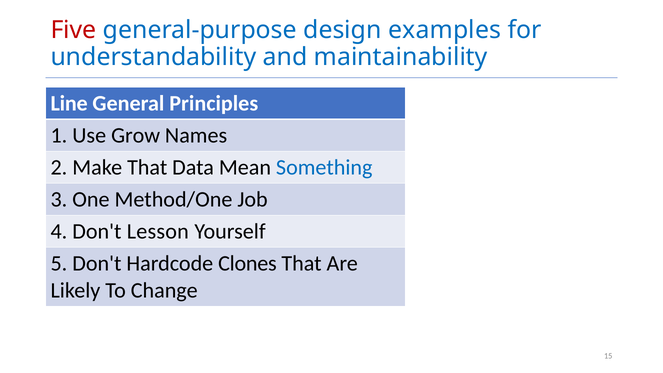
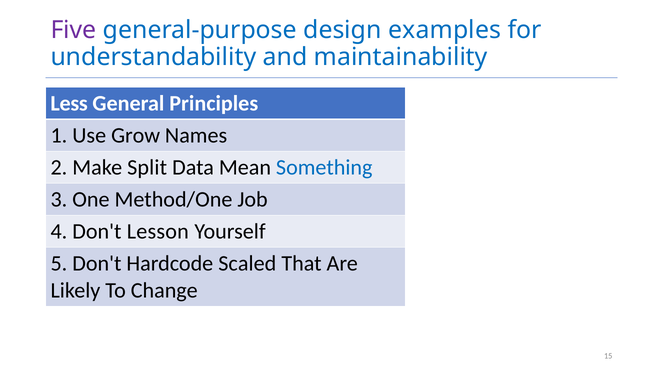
Five colour: red -> purple (74, 30)
Line: Line -> Less (69, 103)
Make That: That -> Split (147, 167)
Clones: Clones -> Scaled (247, 263)
